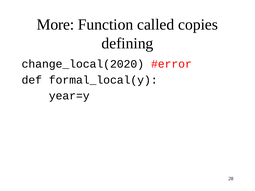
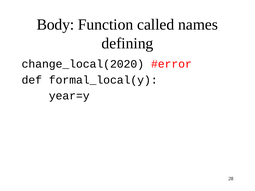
More: More -> Body (55, 25)
copies: copies -> names (198, 25)
